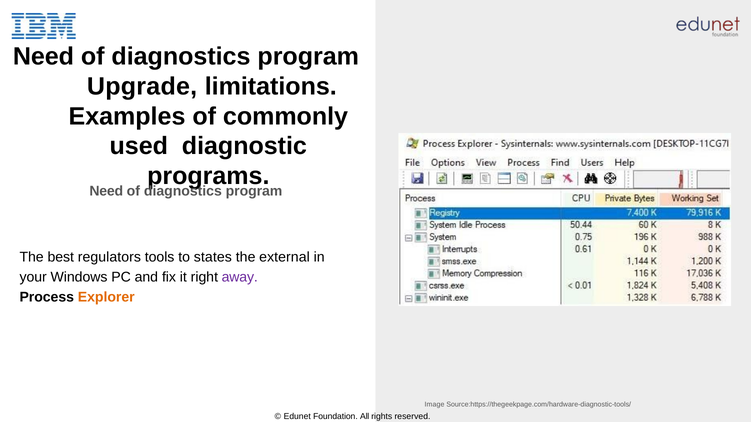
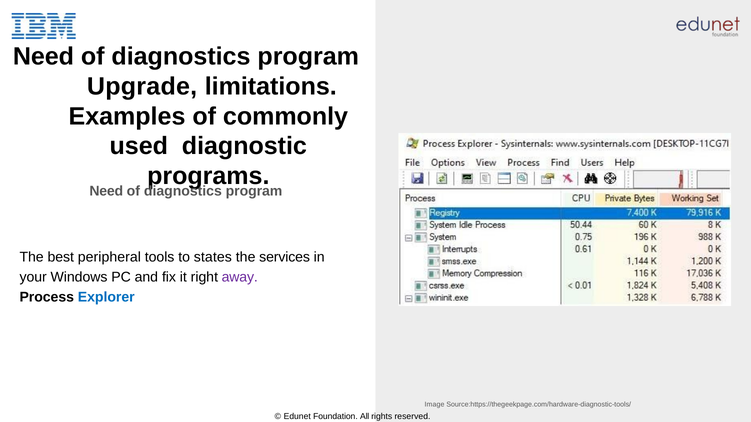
regulators: regulators -> peripheral (109, 257)
external: external -> services (285, 257)
Explorer colour: orange -> blue (106, 297)
